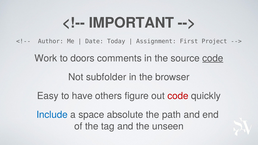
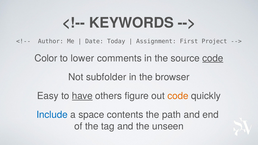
IMPORTANT: IMPORTANT -> KEYWORDS (131, 23)
Work: Work -> Color (46, 58)
doors: doors -> lower (82, 58)
have underline: none -> present (82, 96)
code colour: red -> orange (178, 96)
absolute: absolute -> contents (125, 115)
